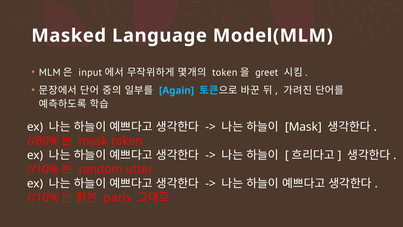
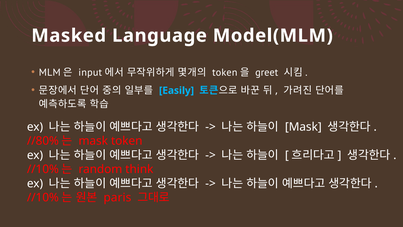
Again: Again -> Easily (177, 90)
utter: utter -> think (139, 169)
